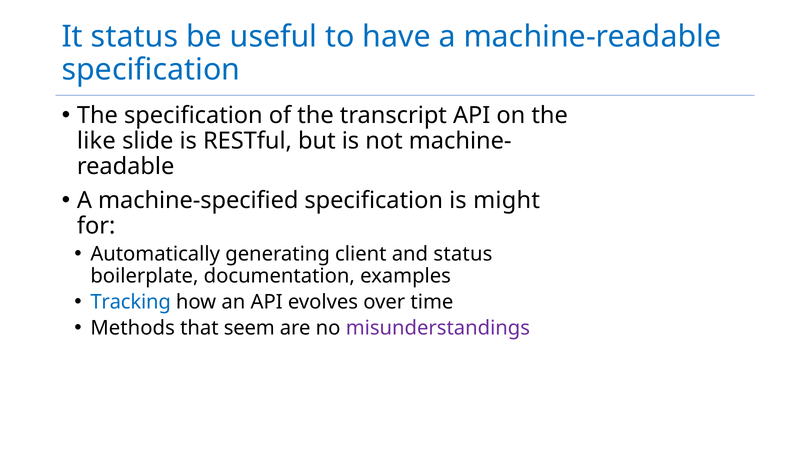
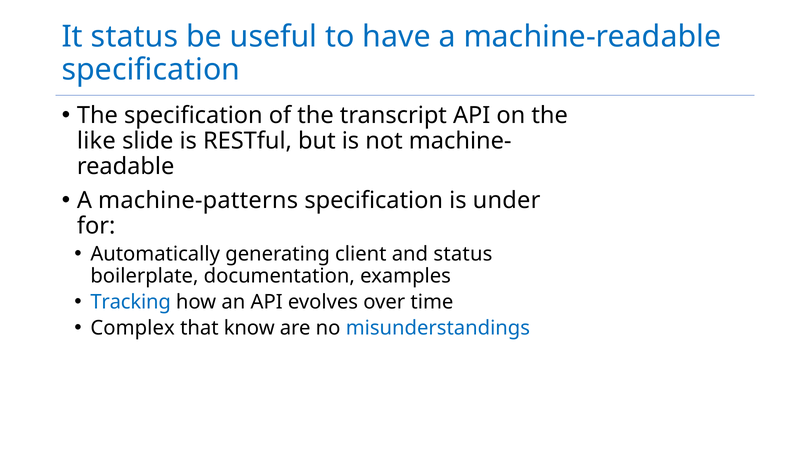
machine-specified: machine-specified -> machine-patterns (198, 200)
might: might -> under (507, 200)
Methods: Methods -> Complex (133, 328)
seem: seem -> know (249, 328)
misunderstandings colour: purple -> blue (438, 328)
